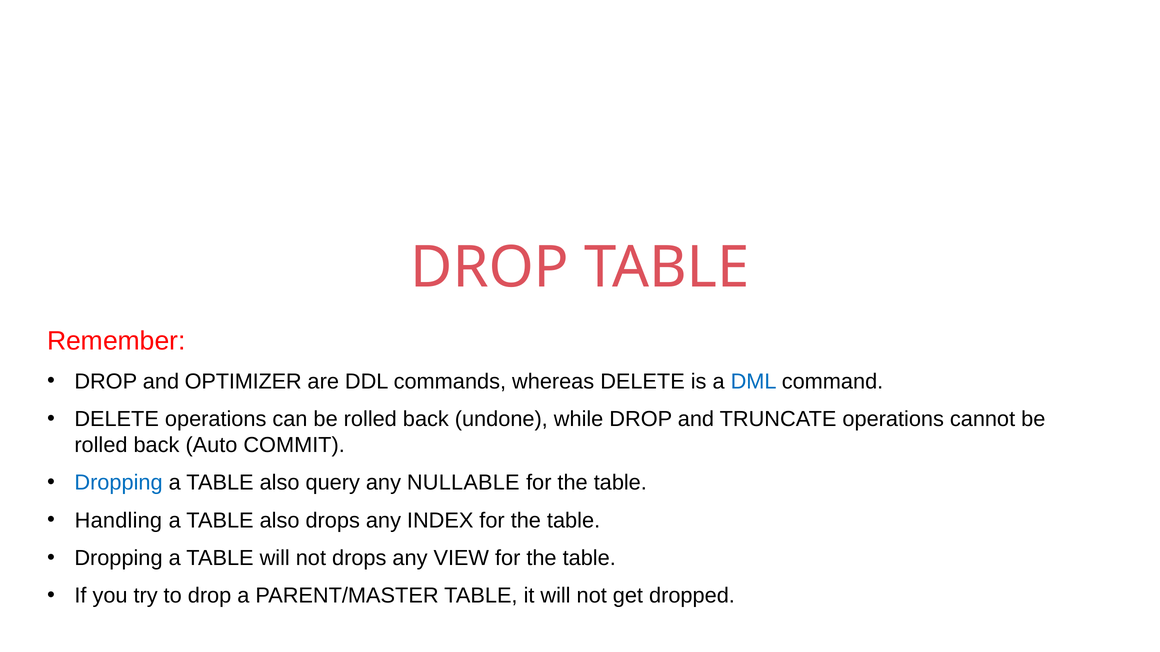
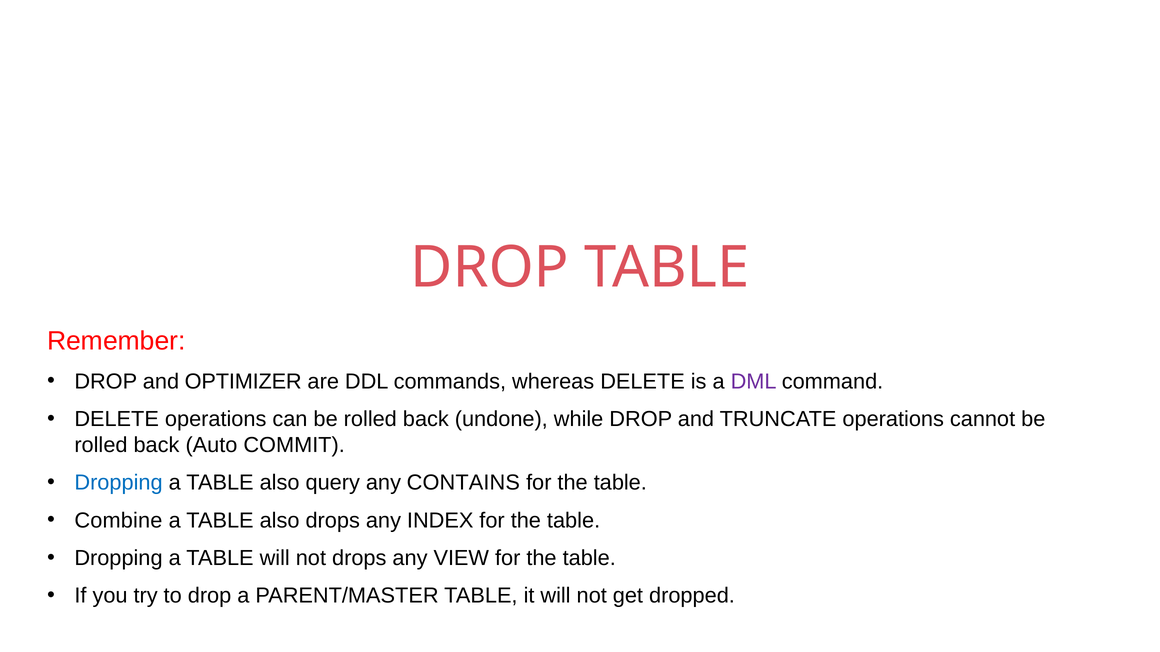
DML colour: blue -> purple (754, 382)
NULLABLE: NULLABLE -> CONTAINS (463, 483)
Handling: Handling -> Combine (118, 521)
